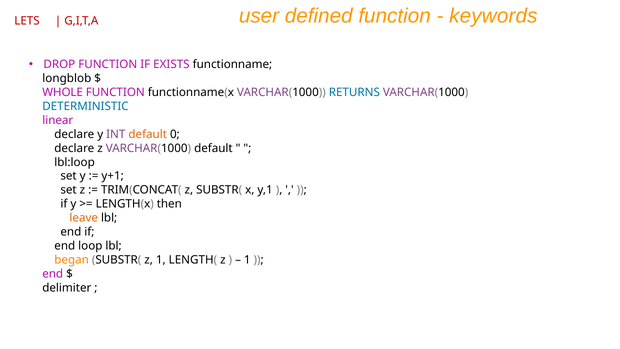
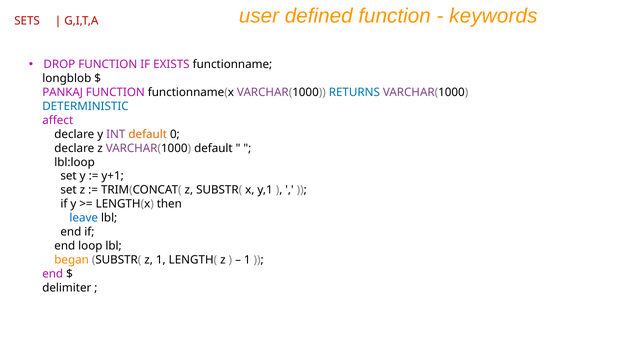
LETS: LETS -> SETS (27, 21)
WHOLE: WHOLE -> PANKAJ (63, 92)
linear: linear -> affect (58, 120)
leave colour: orange -> blue (84, 218)
